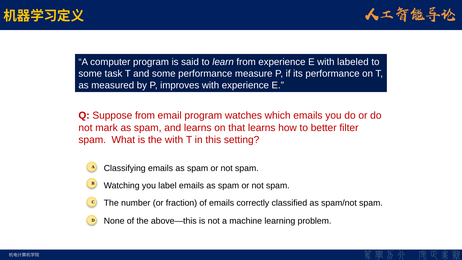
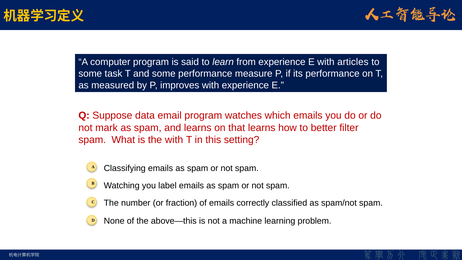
labeled: labeled -> articles (353, 62)
Suppose from: from -> data (145, 116)
